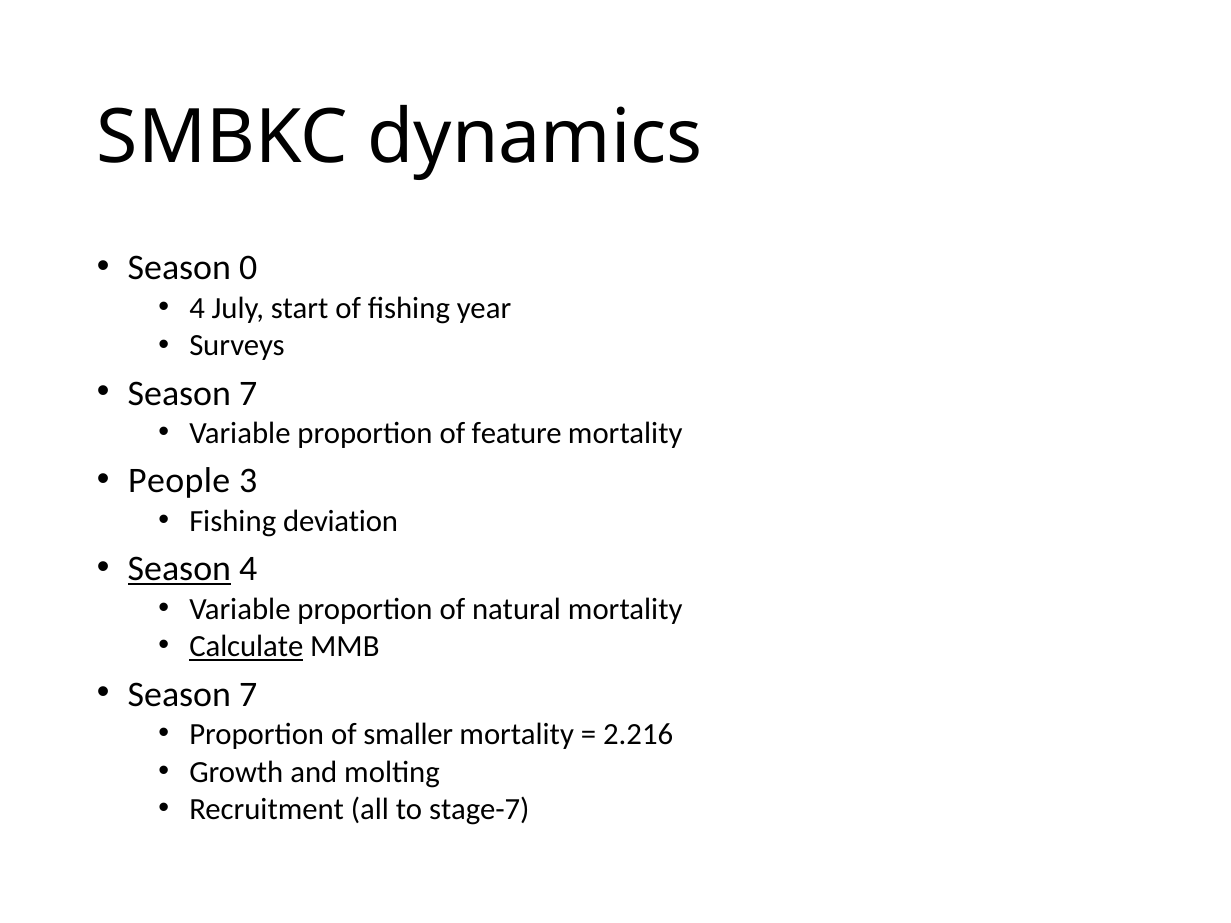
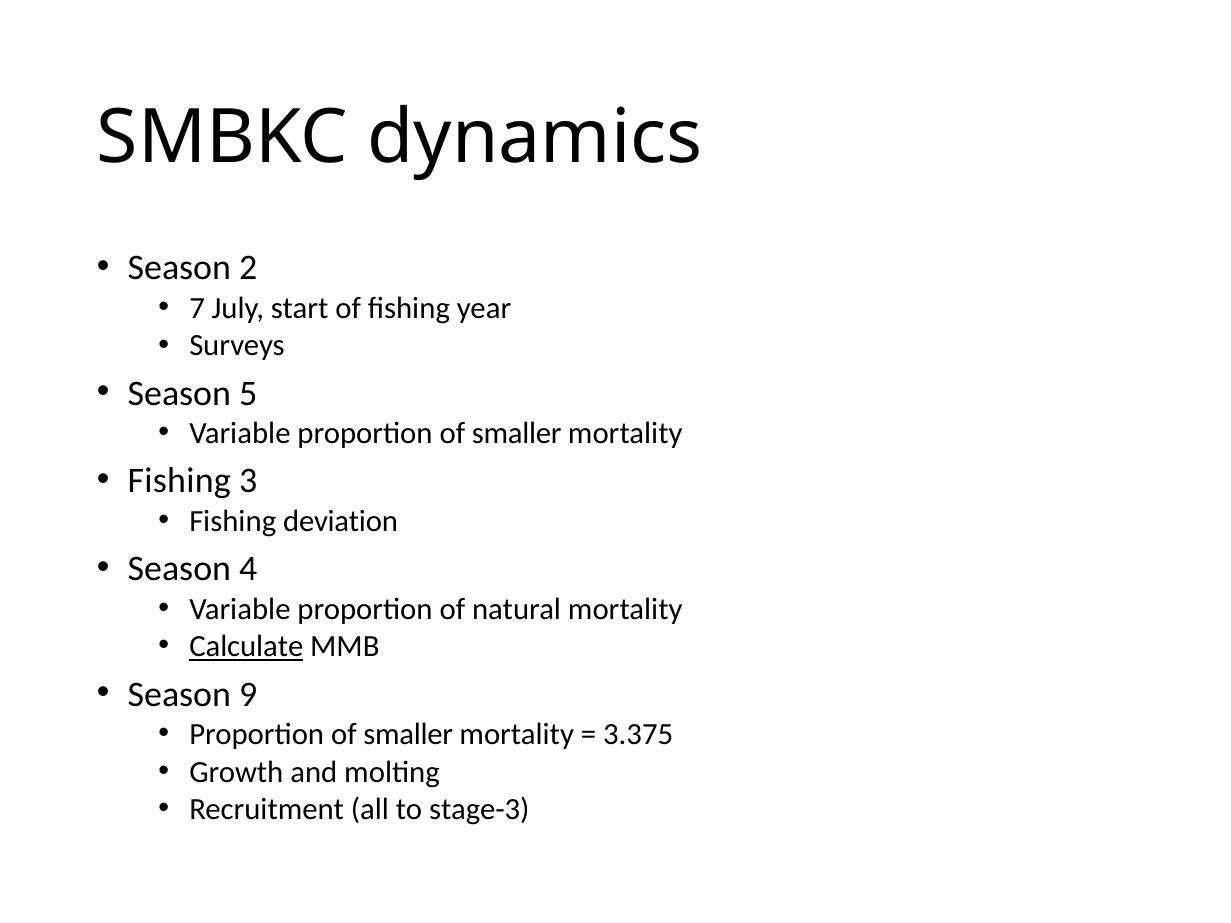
0: 0 -> 2 (248, 268)
4: 4 -> 7 (197, 308)
7: 7 -> 5 (248, 393)
Variable proportion of feature: feature -> smaller (517, 434)
People: People -> Fishing (179, 481)
Season underline: present -> none (179, 569)
7: 7 -> 9 (248, 694)
2.216: 2.216 -> 3.375 (638, 735)
stage-7: stage-7 -> stage-3 (479, 810)
